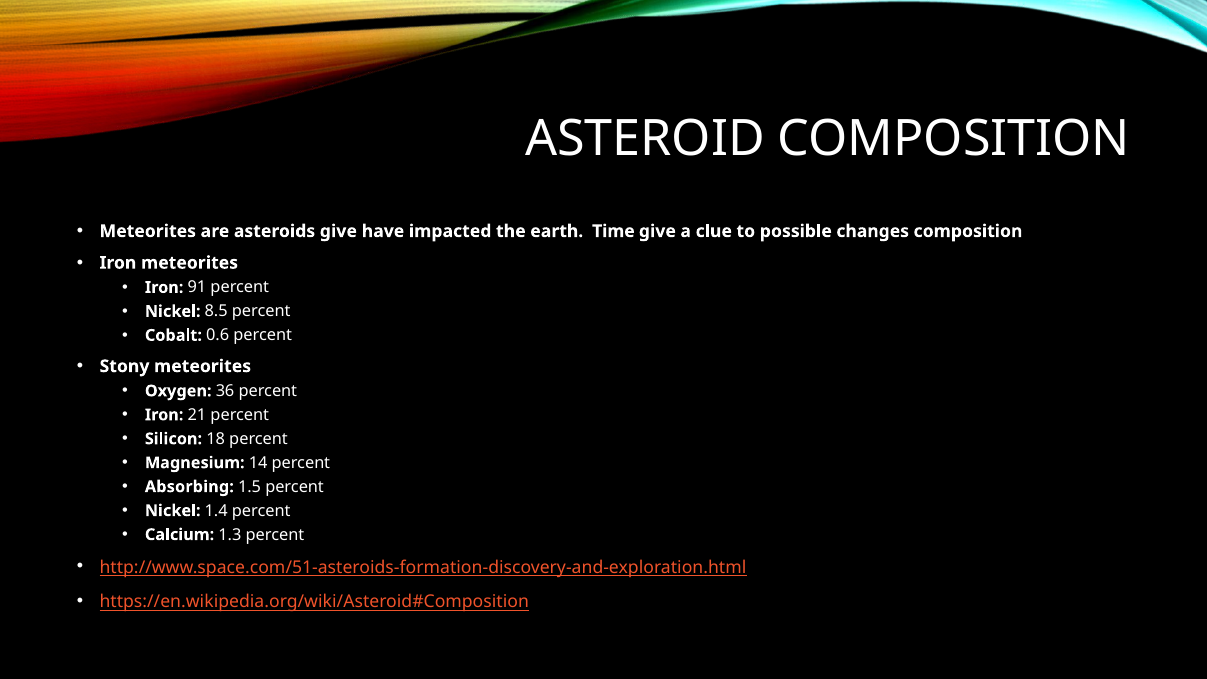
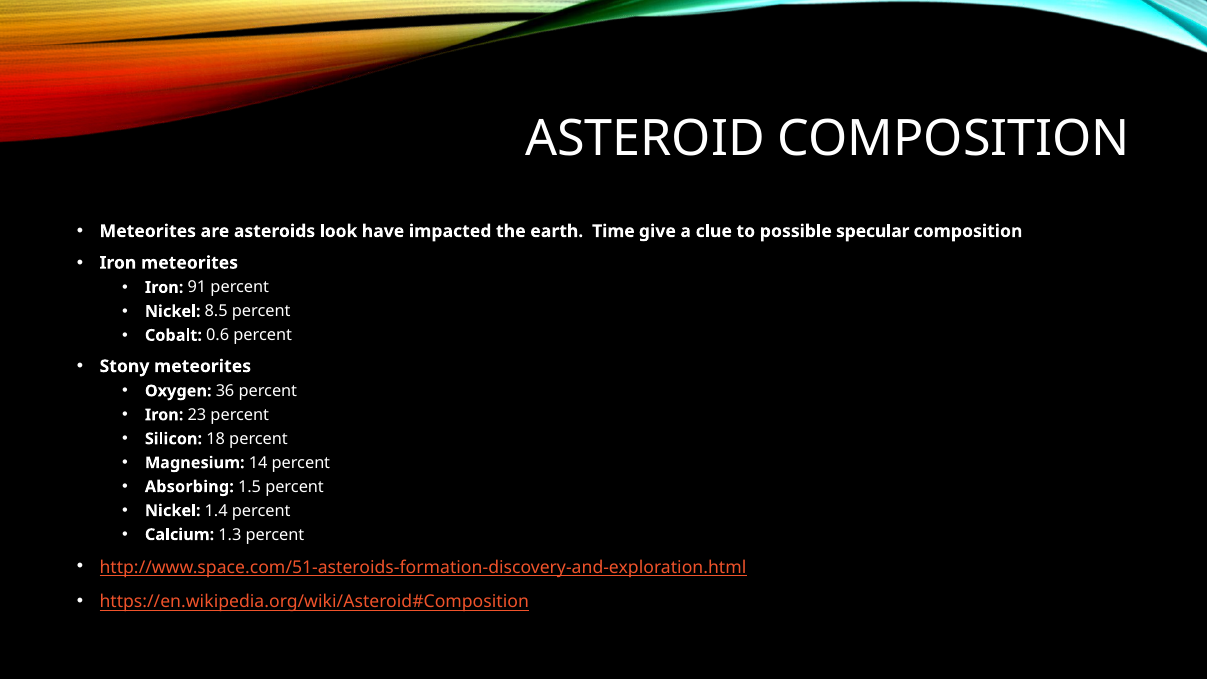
asteroids give: give -> look (338, 231)
changes: changes -> specular (873, 231)
21: 21 -> 23 (197, 415)
